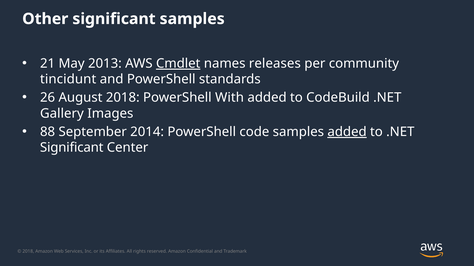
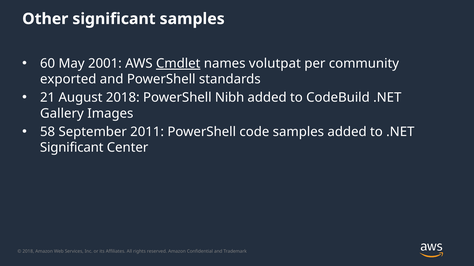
21: 21 -> 60 (48, 64)
2013: 2013 -> 2001 (105, 64)
releases: releases -> volutpat (275, 64)
tincidunt: tincidunt -> exported (68, 79)
26: 26 -> 21 (48, 98)
With: With -> Nibh (230, 98)
88: 88 -> 58 (48, 132)
2014: 2014 -> 2011 (147, 132)
added underline: present -> none (347, 132)
